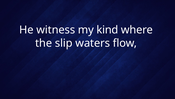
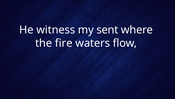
kind: kind -> sent (107, 30)
slip: slip -> fire (64, 43)
